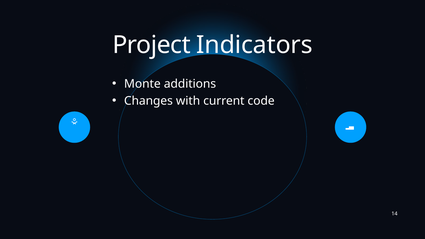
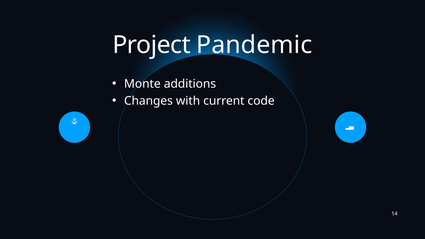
Indicators: Indicators -> Pandemic (254, 45)
